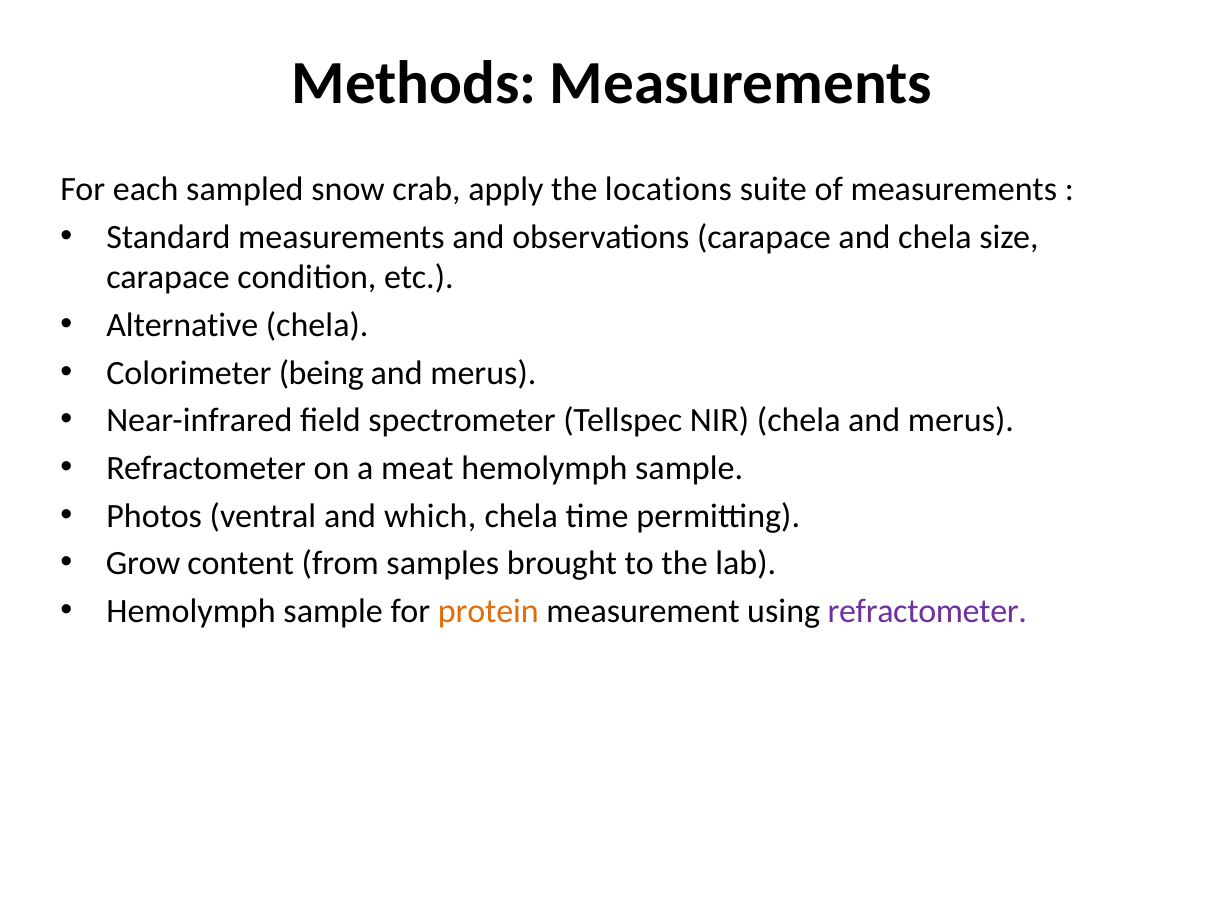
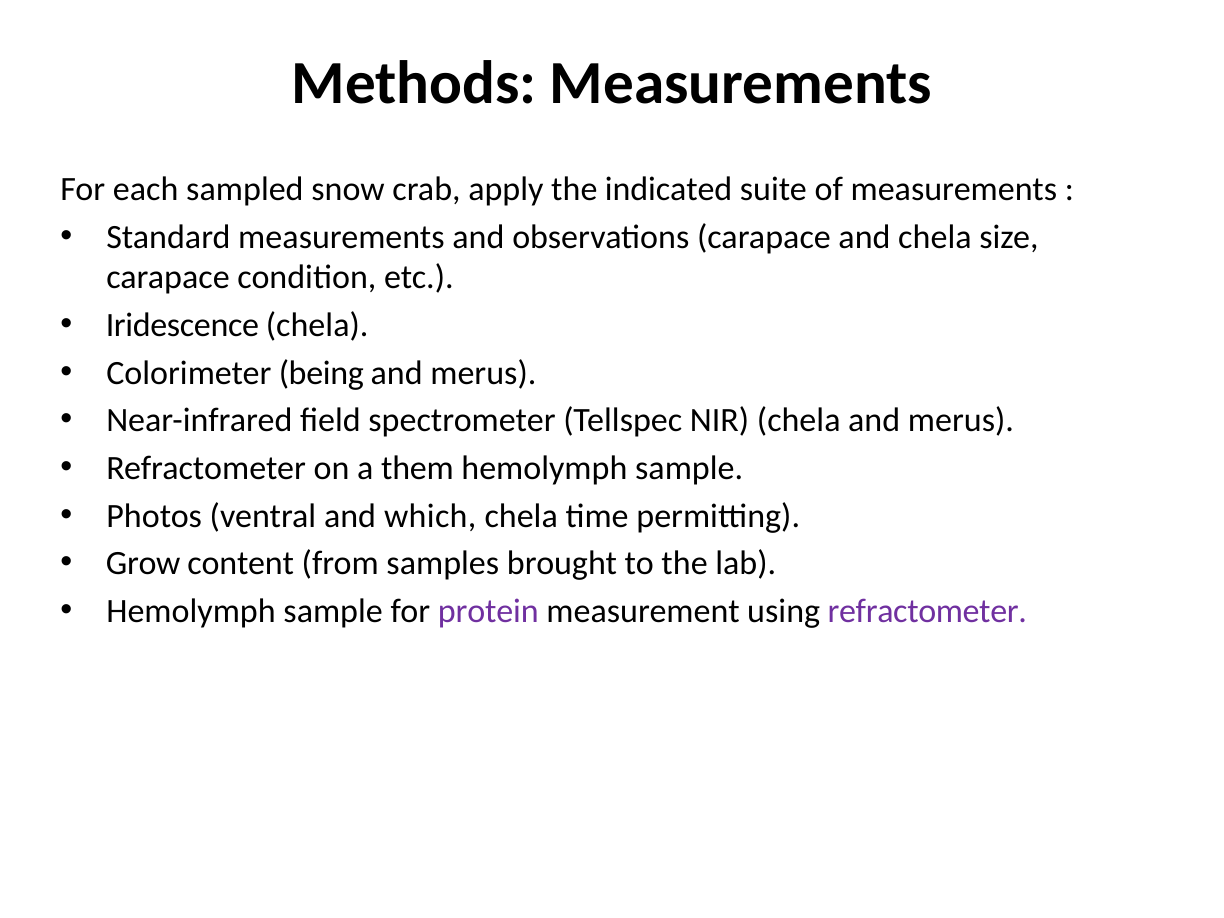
locations: locations -> indicated (669, 189)
Alternative: Alternative -> Iridescence (182, 325)
meat: meat -> them (418, 468)
protein colour: orange -> purple (488, 611)
